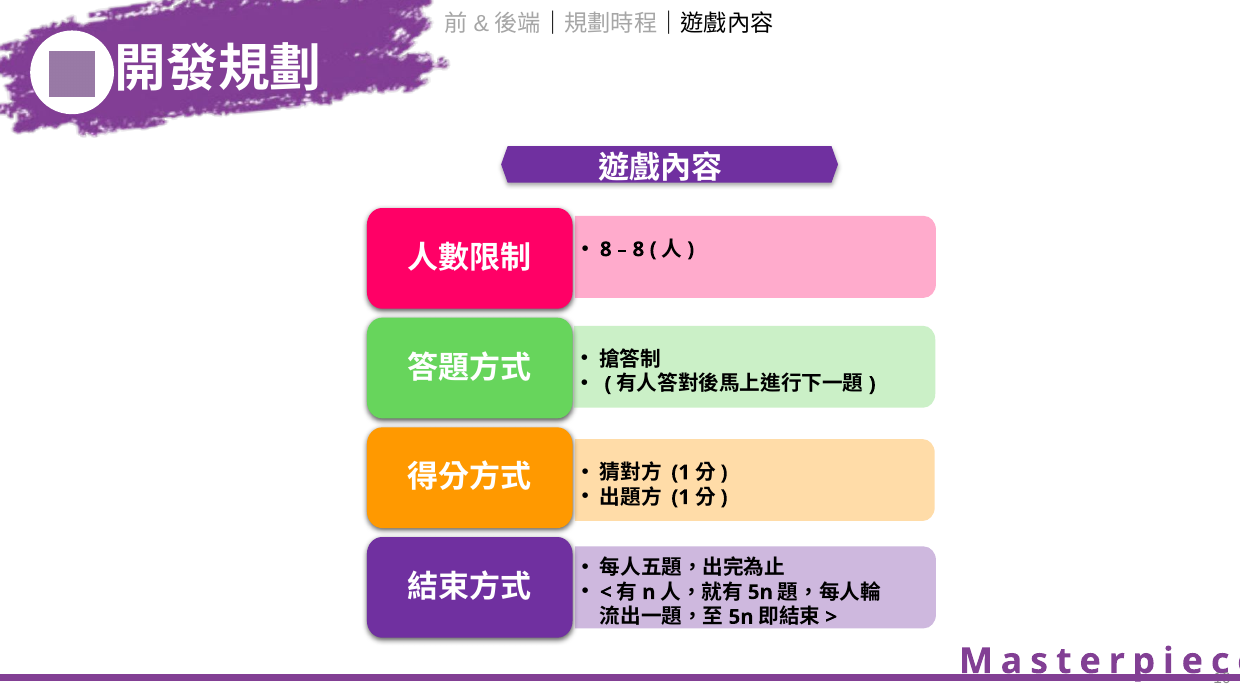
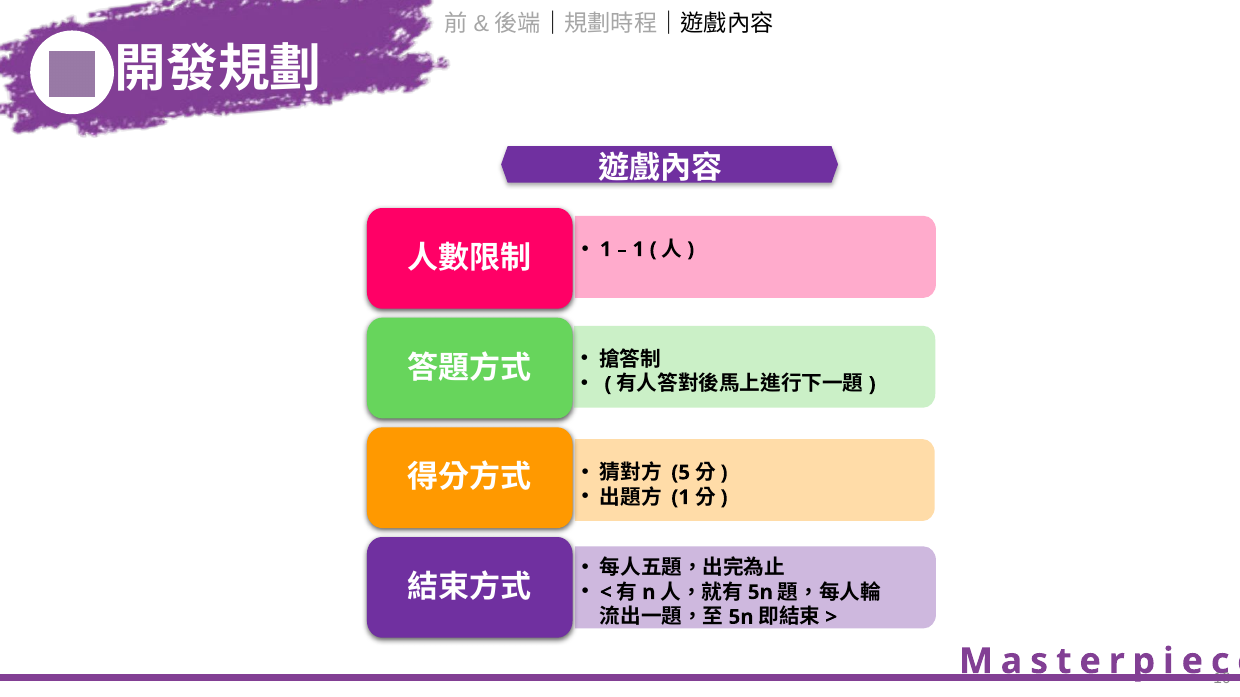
8: 8 -> 1 (606, 250)
8: 8 -> 1 (638, 250)
1: 1 -> 5 (681, 473)
